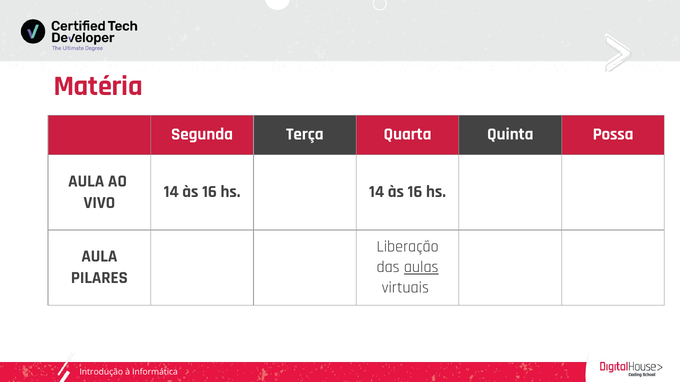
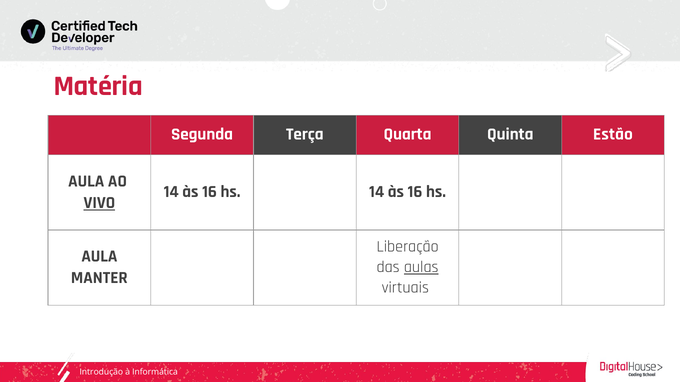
Possa: Possa -> Estão (613, 135)
VIVO underline: none -> present (99, 203)
PILARES: PILARES -> MANTER (99, 278)
